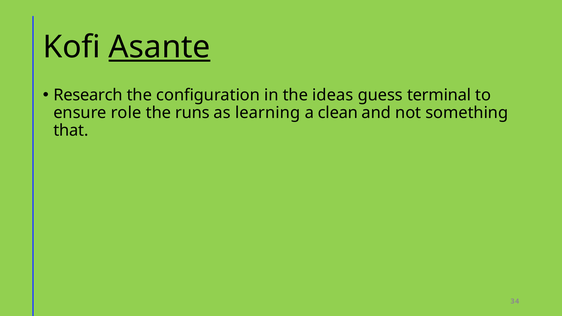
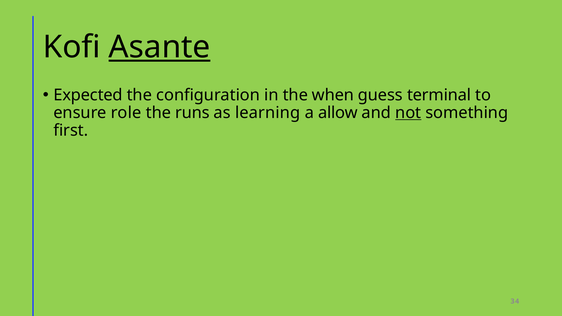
Research: Research -> Expected (88, 95)
ideas: ideas -> when (333, 95)
clean: clean -> allow (338, 113)
not underline: none -> present (408, 113)
that: that -> first (71, 130)
